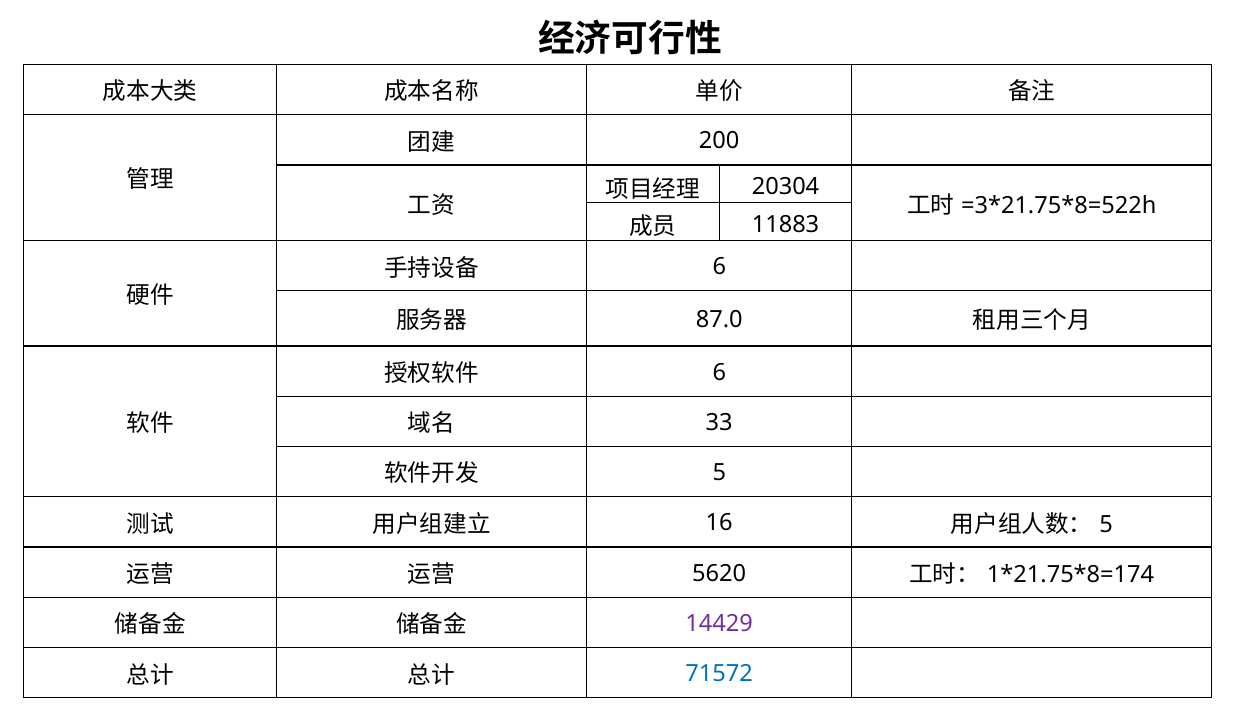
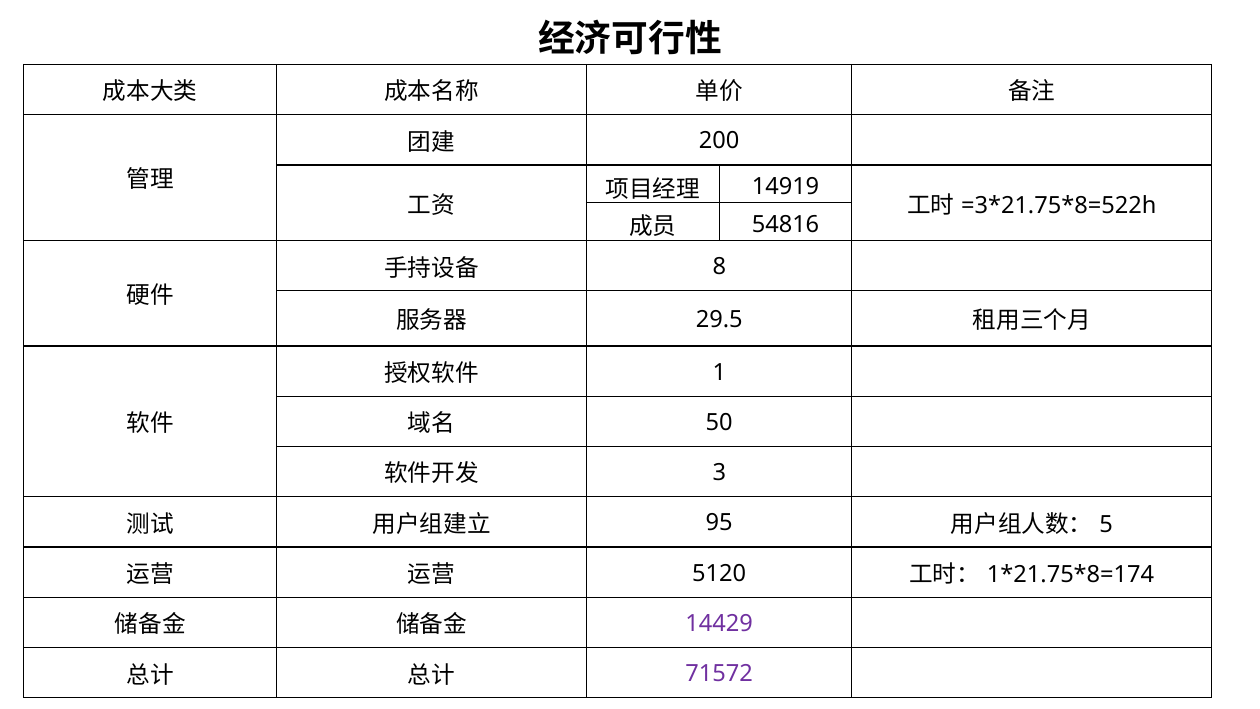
20304: 20304 -> 14919 (786, 187)
11883: 11883 -> 54816 (786, 225)
6: 6 -> 8 (719, 267)
87.0: 87.0 -> 29.5 (719, 320)
6: 6 -> 1 (719, 372)
33: 33 -> 50 (719, 422)
5: 5 -> 3 (719, 473)
16: 16 -> 95 (719, 523)
5620: 5620 -> 5120 (719, 573)
71572 colour: blue -> purple (719, 674)
